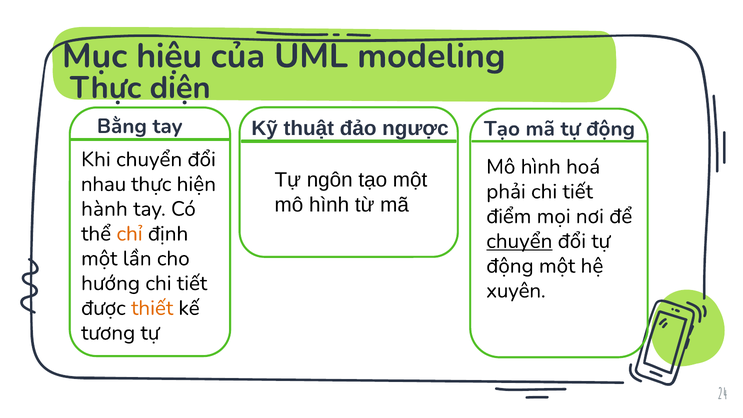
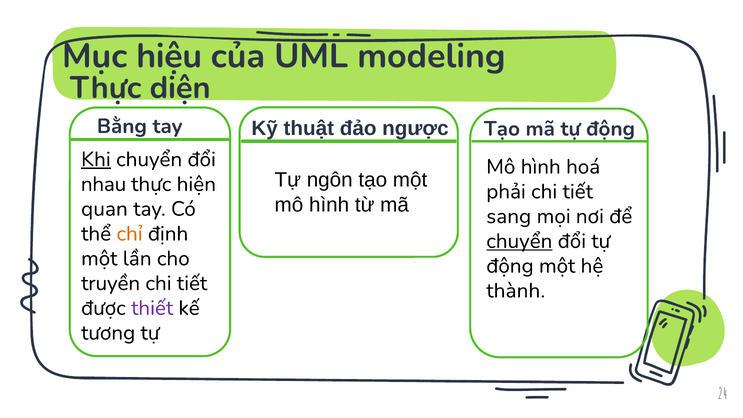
Khi underline: none -> present (96, 159)
hành: hành -> quan (104, 209)
điểm: điểm -> sang (509, 216)
hướng: hướng -> truyền (111, 283)
xuyên: xuyên -> thành (516, 291)
thiết colour: orange -> purple (152, 308)
